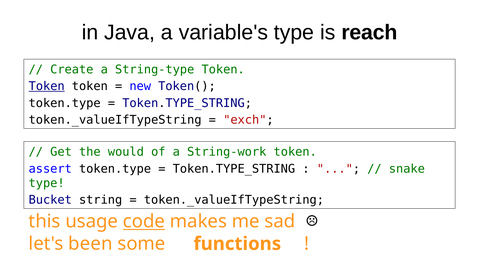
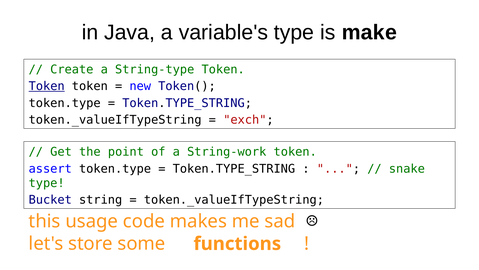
reach: reach -> make (369, 32)
would: would -> point (126, 152)
code underline: present -> none (144, 221)
been: been -> store (91, 243)
